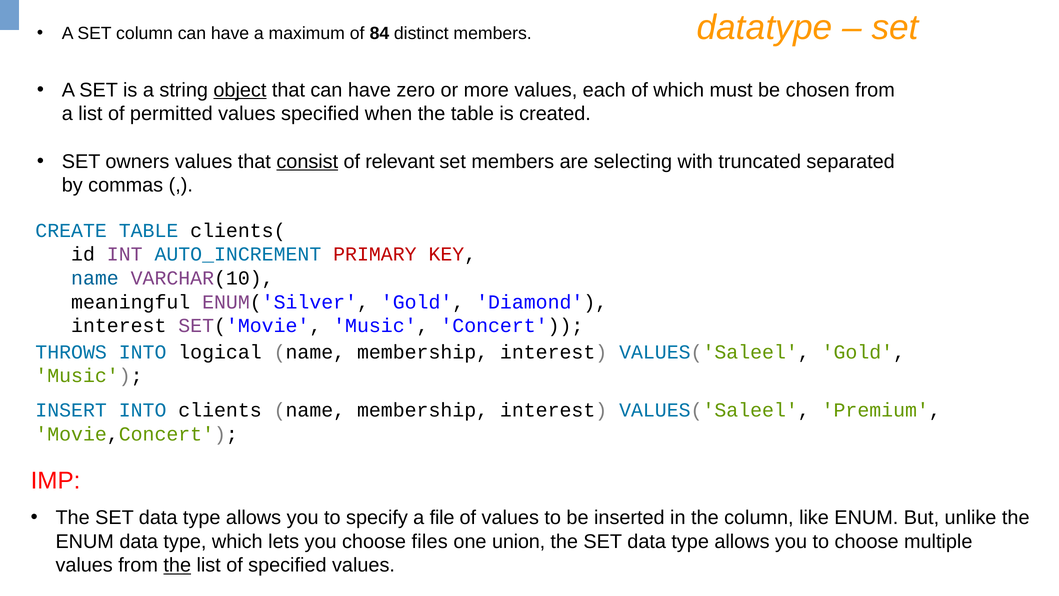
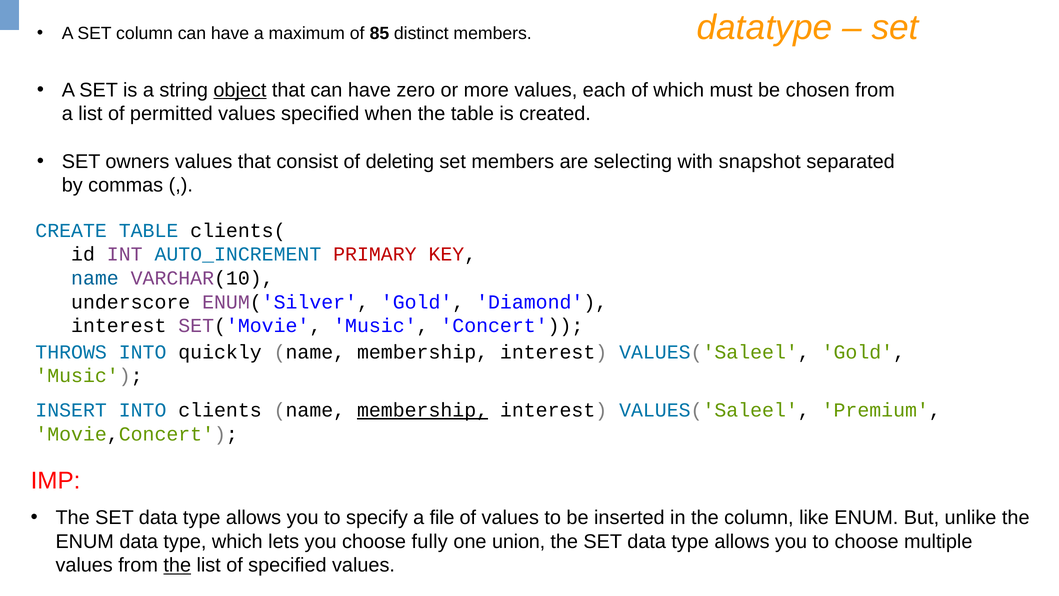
84: 84 -> 85 (379, 33)
consist underline: present -> none (307, 161)
relevant: relevant -> deleting (400, 161)
truncated: truncated -> snapshot (760, 161)
meaningful: meaningful -> underscore (131, 302)
logical: logical -> quickly (220, 352)
membership underline: none -> present (423, 410)
files: files -> fully (430, 541)
